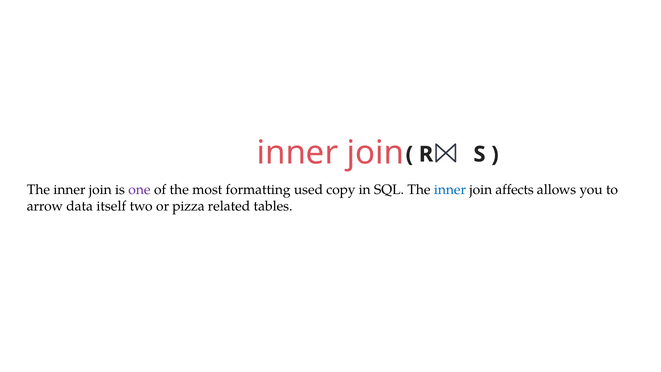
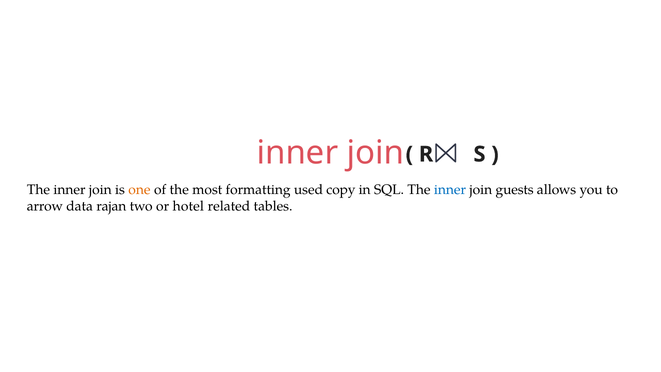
one colour: purple -> orange (139, 190)
affects: affects -> guests (515, 190)
itself: itself -> rajan (111, 206)
pizza: pizza -> hotel (188, 206)
